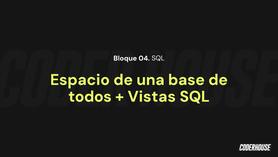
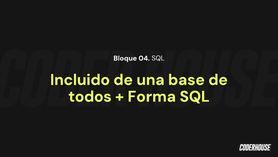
Espacio: Espacio -> Incluido (80, 80)
Vistas: Vistas -> Forma (152, 96)
